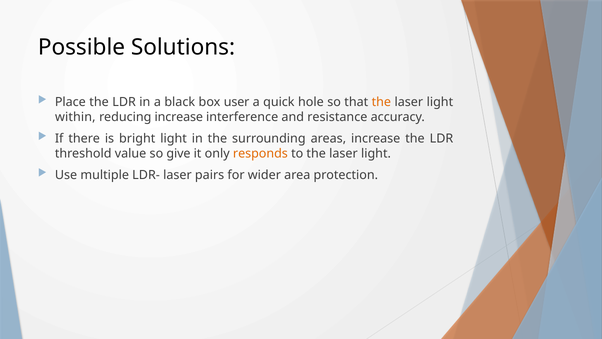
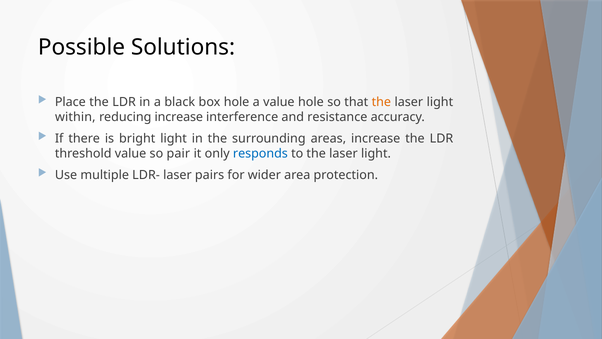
box user: user -> hole (237, 102)
a quick: quick -> value (279, 102)
give: give -> pair (178, 153)
responds colour: orange -> blue (260, 153)
